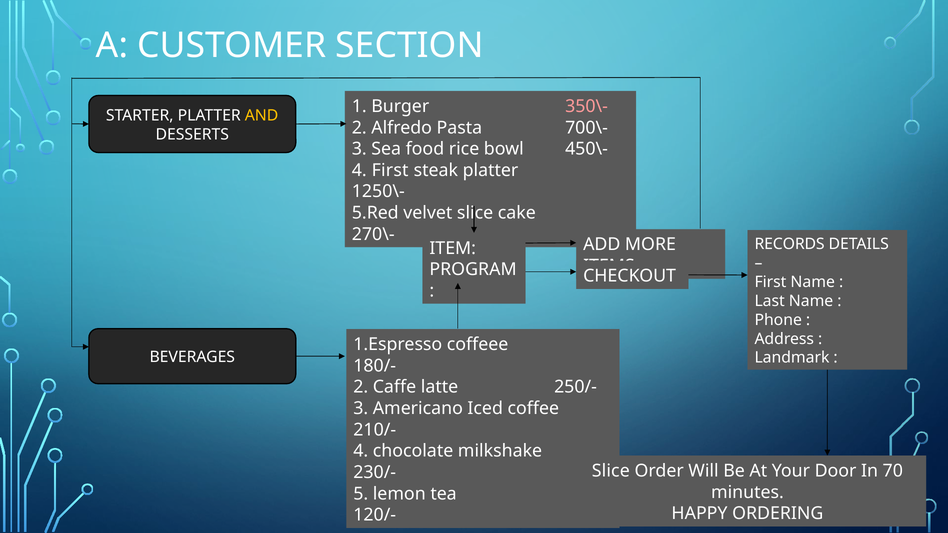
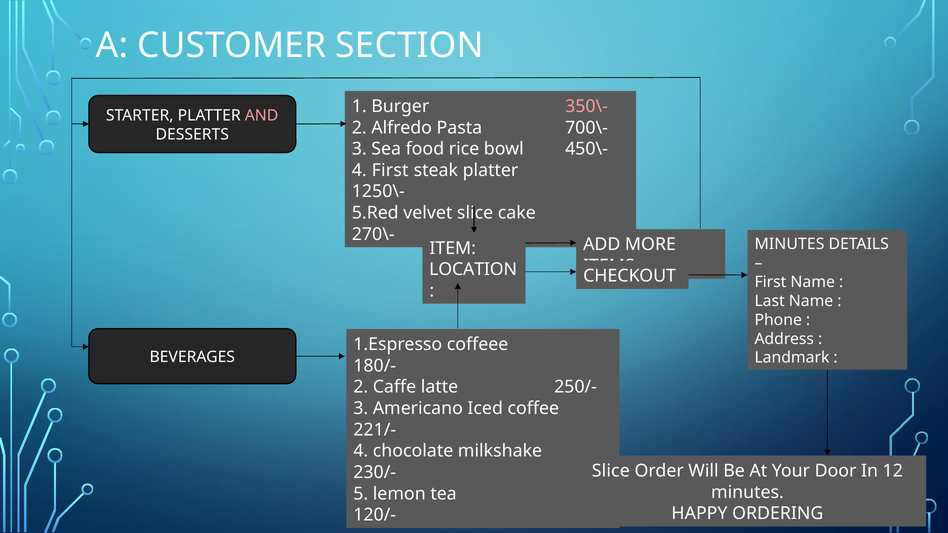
AND colour: yellow -> pink (262, 116)
RECORDS: RECORDS -> MINUTES (789, 244)
PROGRAM: PROGRAM -> LOCATION (473, 270)
210/-: 210/- -> 221/- (375, 430)
70: 70 -> 12 (893, 471)
